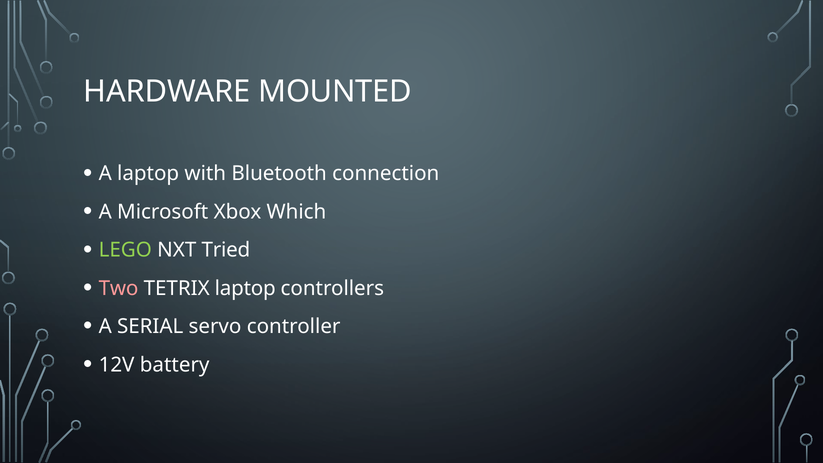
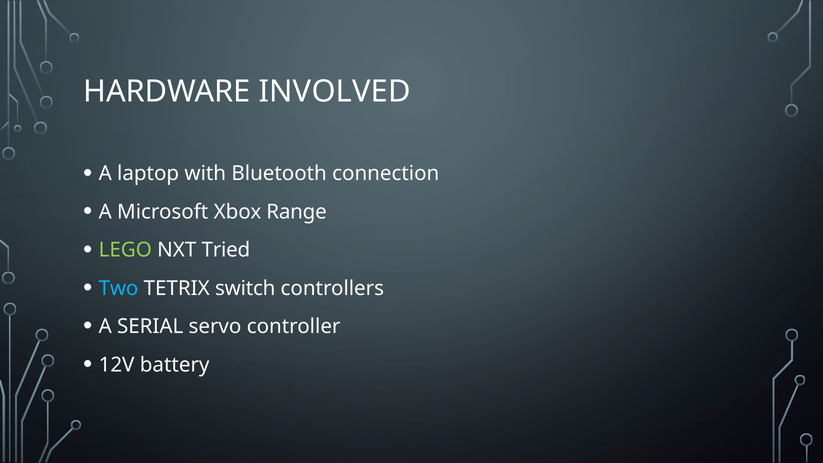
MOUNTED: MOUNTED -> INVOLVED (335, 91)
Which: Which -> Range (297, 212)
Two colour: pink -> light blue (119, 288)
TETRIX laptop: laptop -> switch (245, 288)
